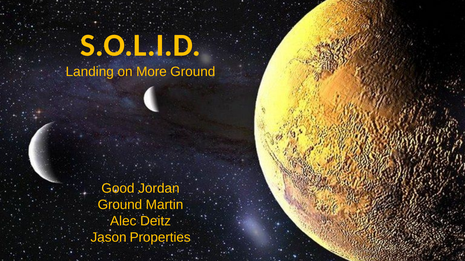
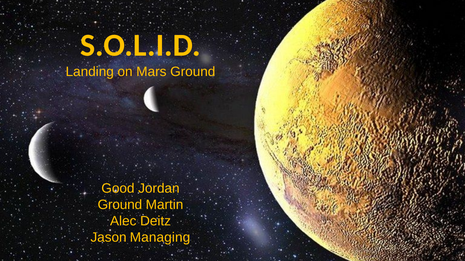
More: More -> Mars (151, 72)
Properties: Properties -> Managing (160, 238)
